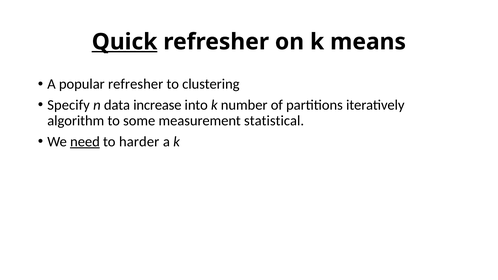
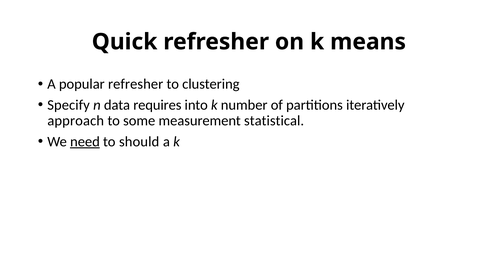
Quick underline: present -> none (125, 42)
increase: increase -> requires (157, 105)
algorithm: algorithm -> approach (76, 121)
harder: harder -> should (139, 142)
